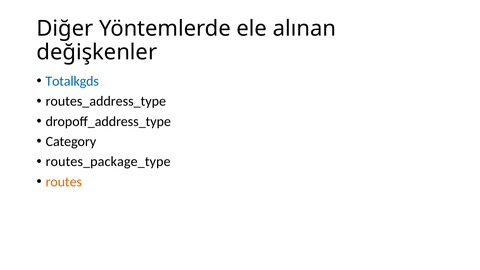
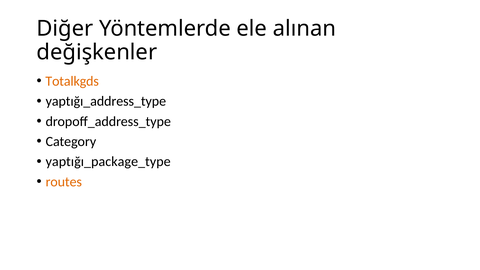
Totalkgds colour: blue -> orange (72, 81)
routes_address_type: routes_address_type -> yaptığı_address_type (106, 101)
routes_package_type: routes_package_type -> yaptığı_package_type (108, 162)
